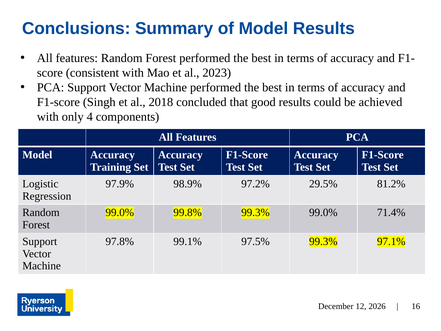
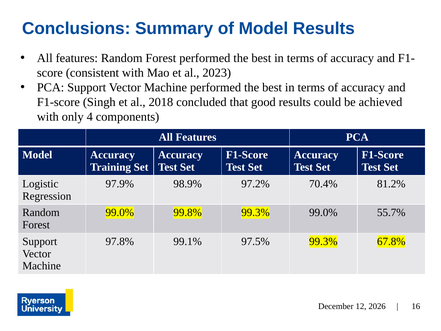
29.5%: 29.5% -> 70.4% (323, 184)
71.4%: 71.4% -> 55.7% (391, 213)
97.1%: 97.1% -> 67.8% (391, 241)
